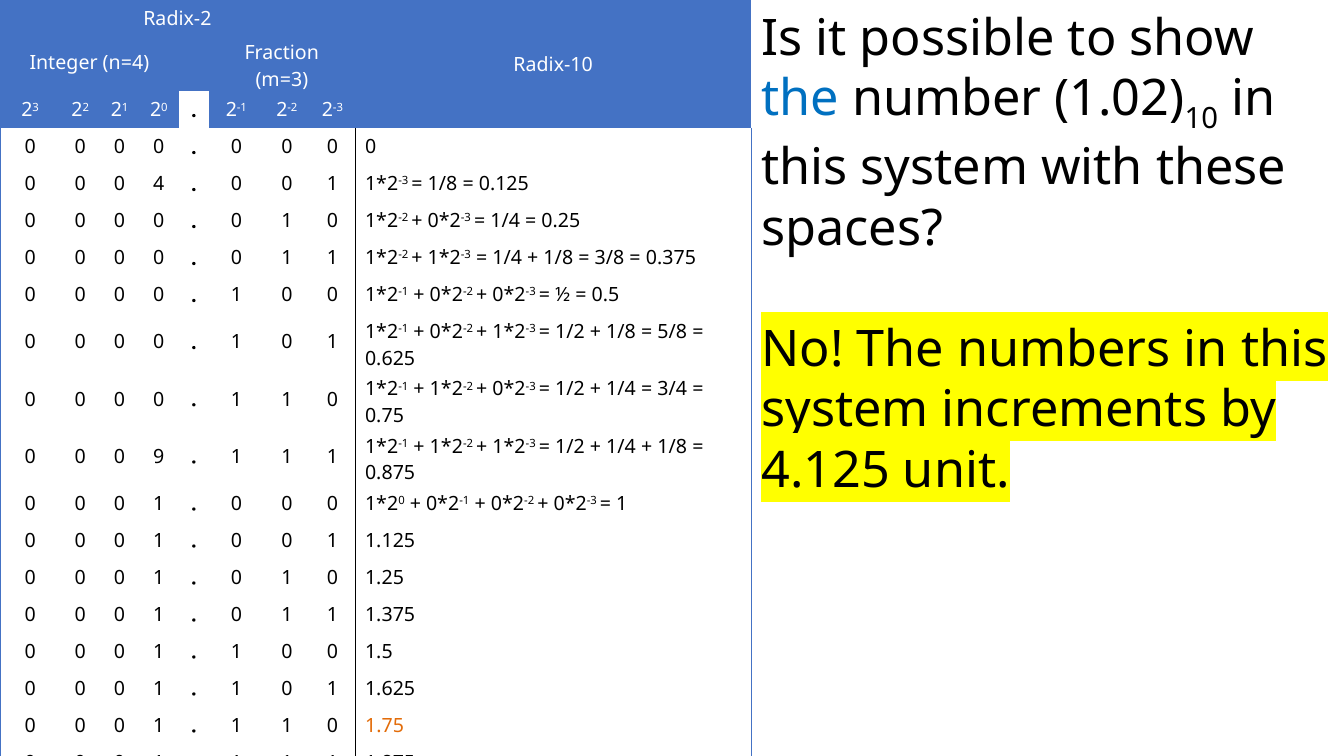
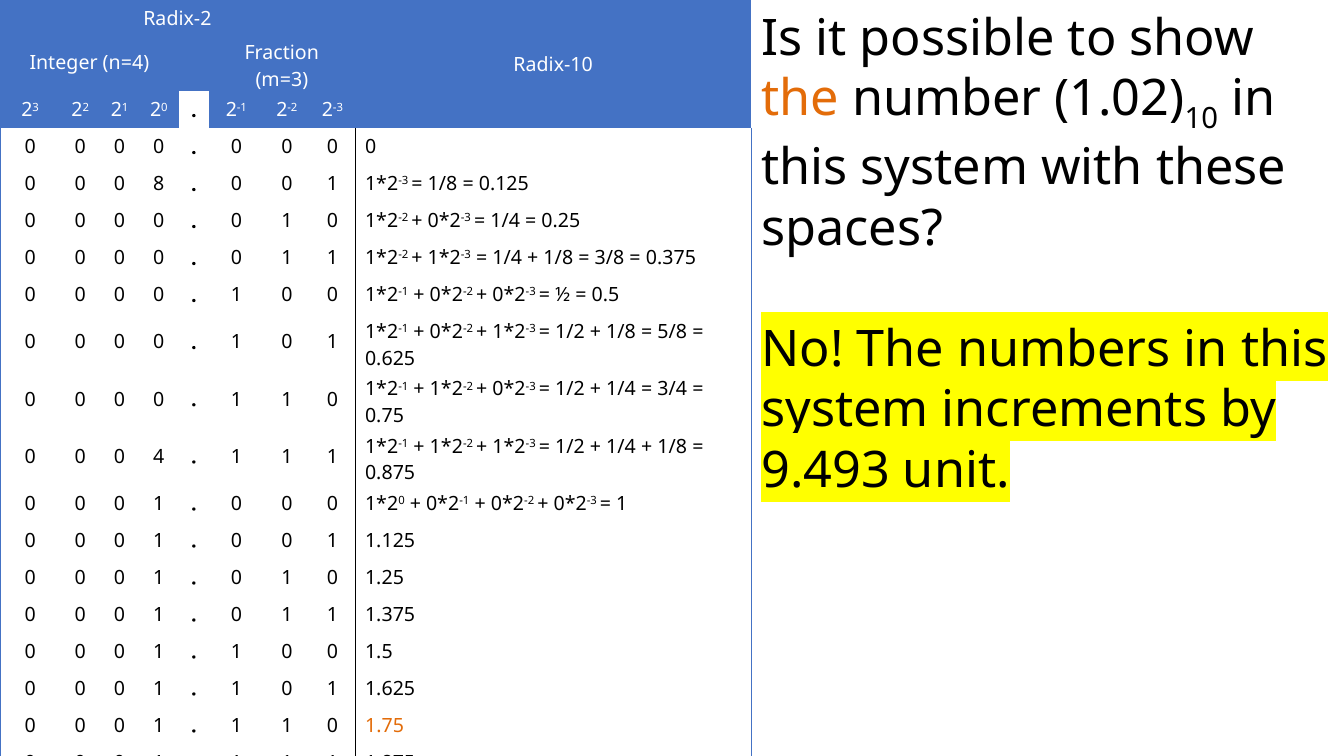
the colour: blue -> orange (800, 99)
4: 4 -> 8 (159, 184)
9: 9 -> 4 (159, 457)
4.125: 4.125 -> 9.493 (826, 470)
